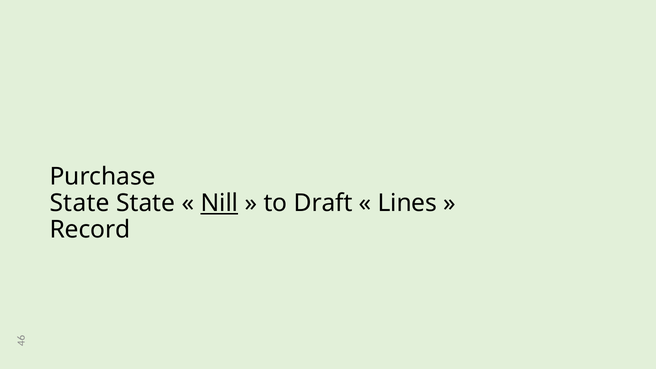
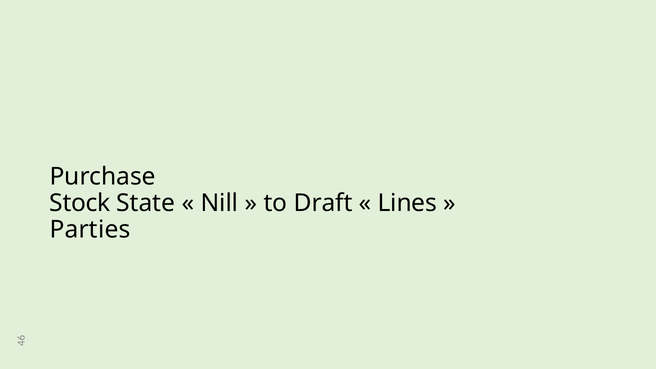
State: State -> Stock (80, 203)
Nill underline: present -> none (219, 203)
Record: Record -> Parties (90, 230)
